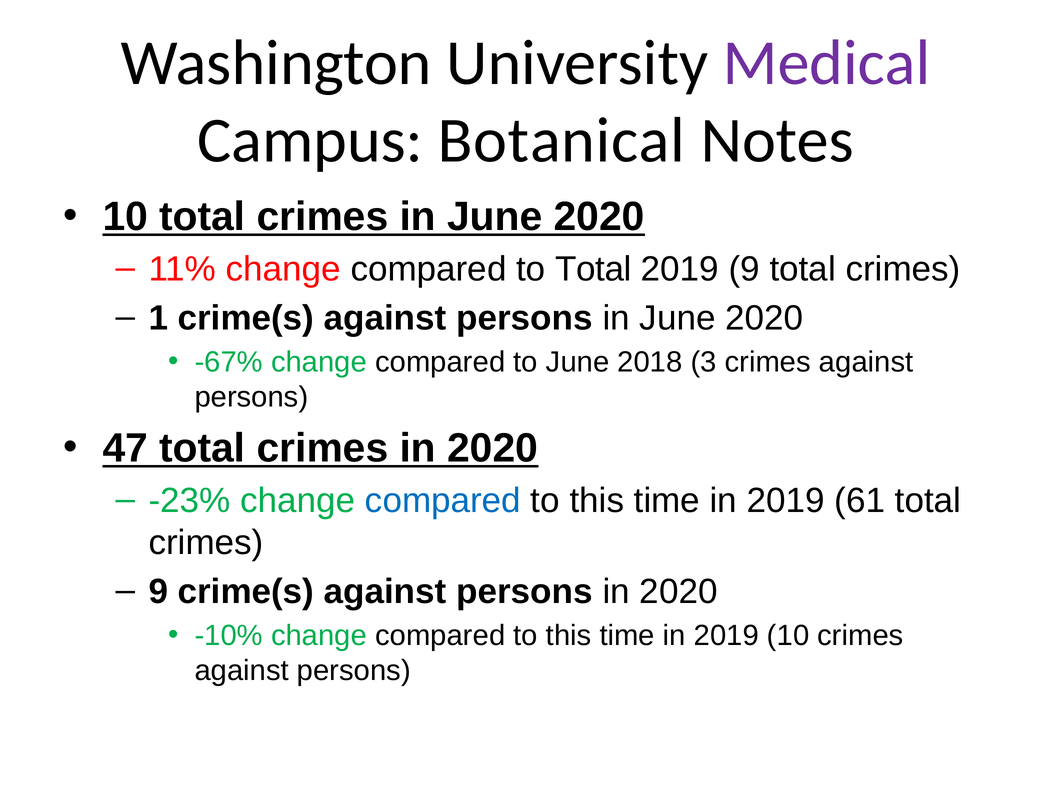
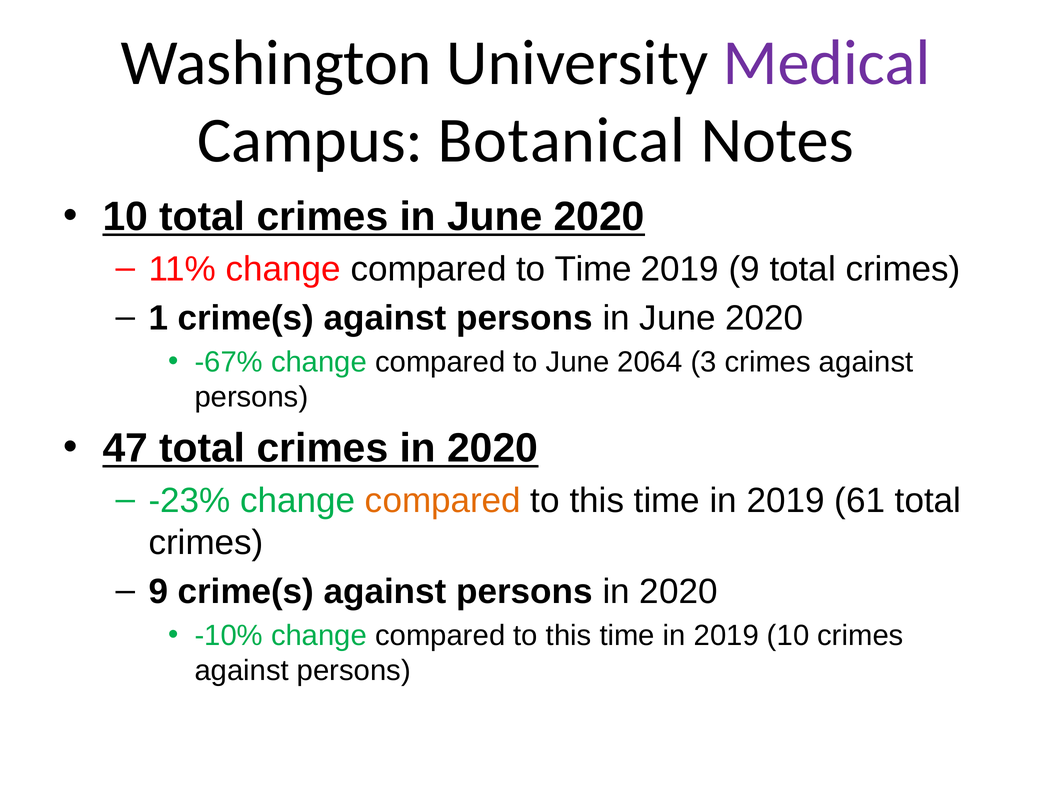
to Total: Total -> Time (593, 269)
2018: 2018 -> 2064 (650, 362)
compared colour: blue -> orange (443, 500)
